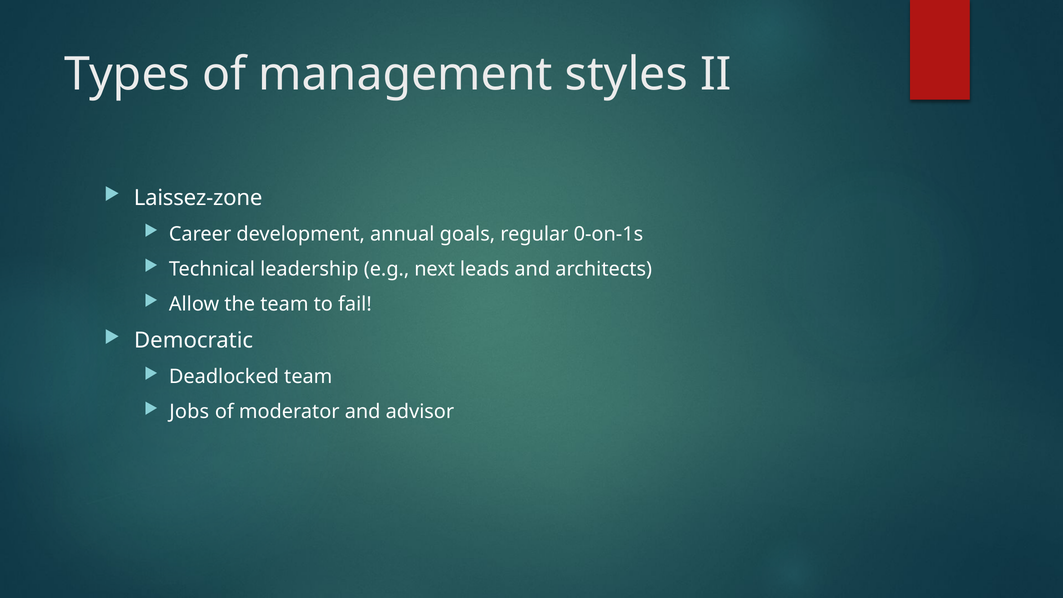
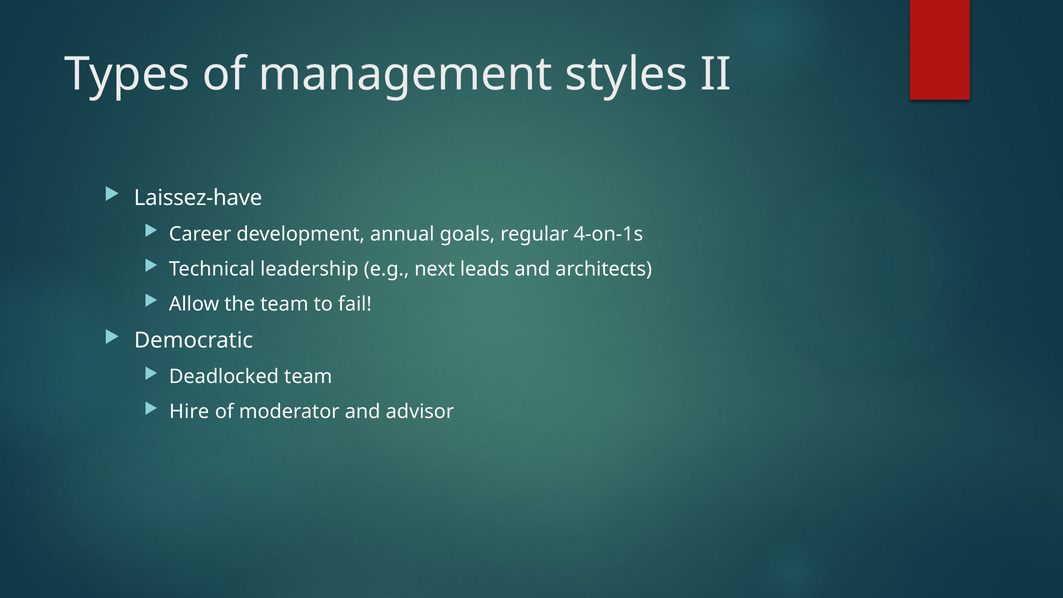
Laissez-zone: Laissez-zone -> Laissez-have (198, 198)
0-on-1s: 0-on-1s -> 4-on-1s (608, 234)
Jobs: Jobs -> Hire (189, 412)
